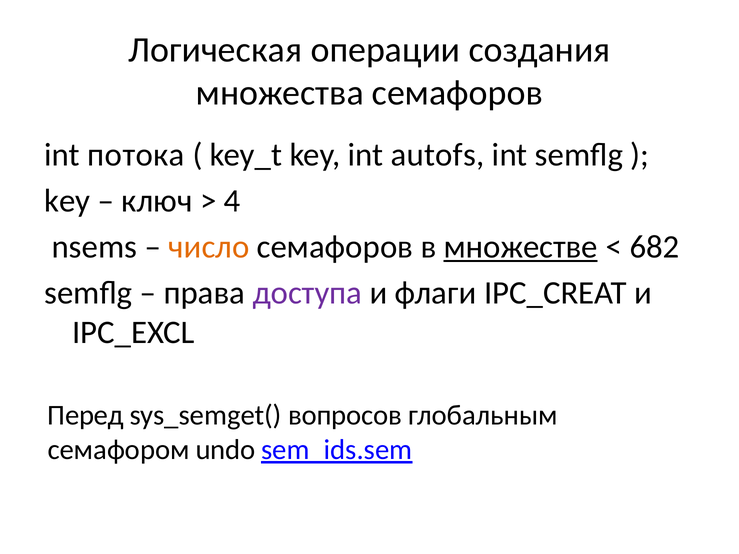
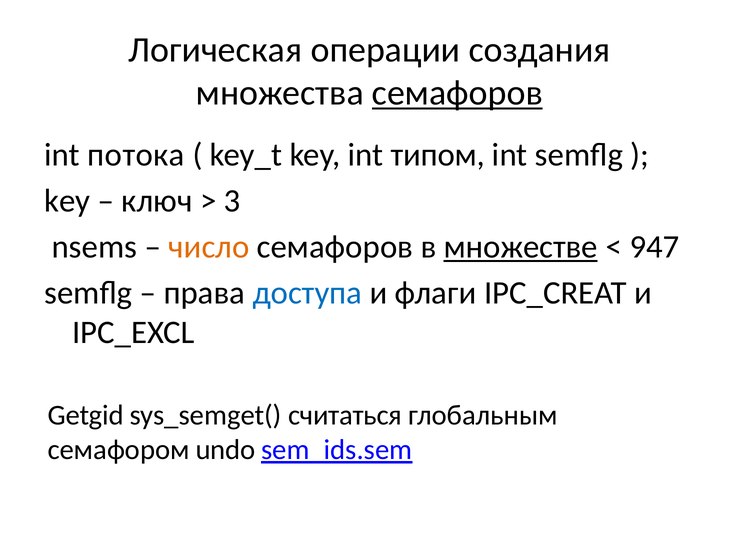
семафоров underline: none -> present (457, 93)
autofs: autofs -> типом (438, 155)
4: 4 -> 3 (232, 201)
682: 682 -> 947 (655, 247)
доступа colour: purple -> blue (307, 293)
Перед: Перед -> Getgid (86, 415)
вопросов: вопросов -> считаться (345, 415)
